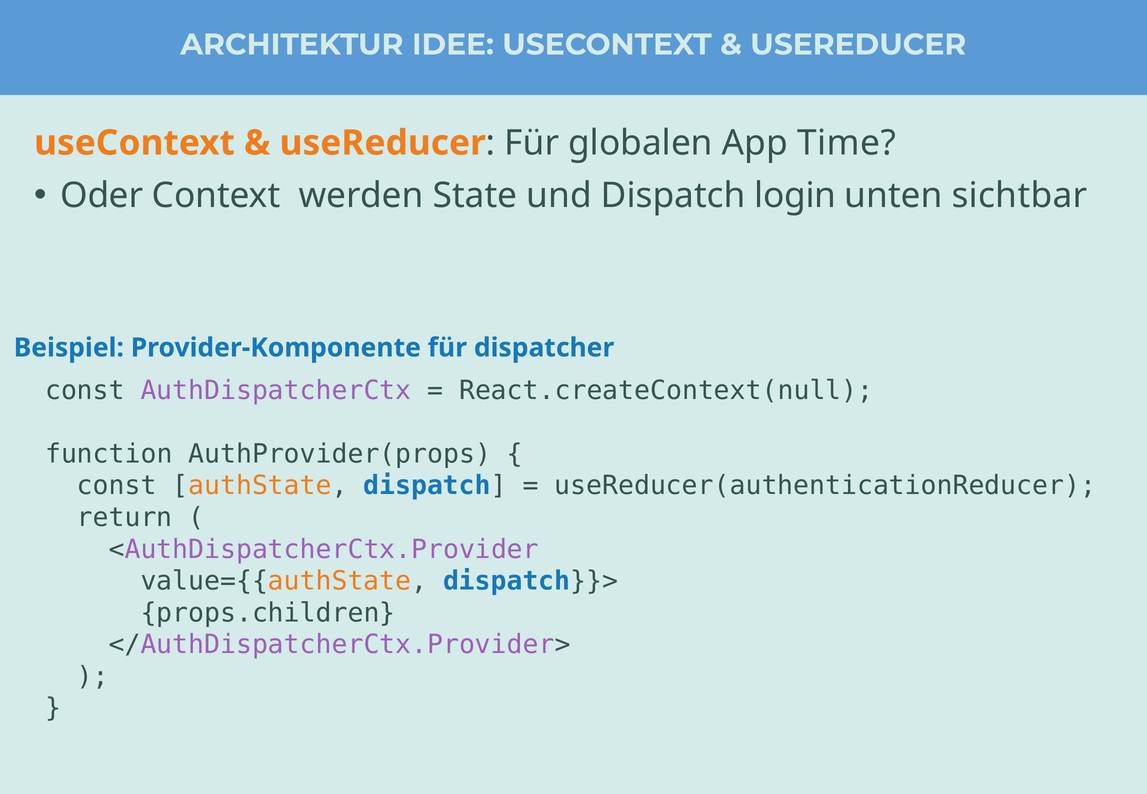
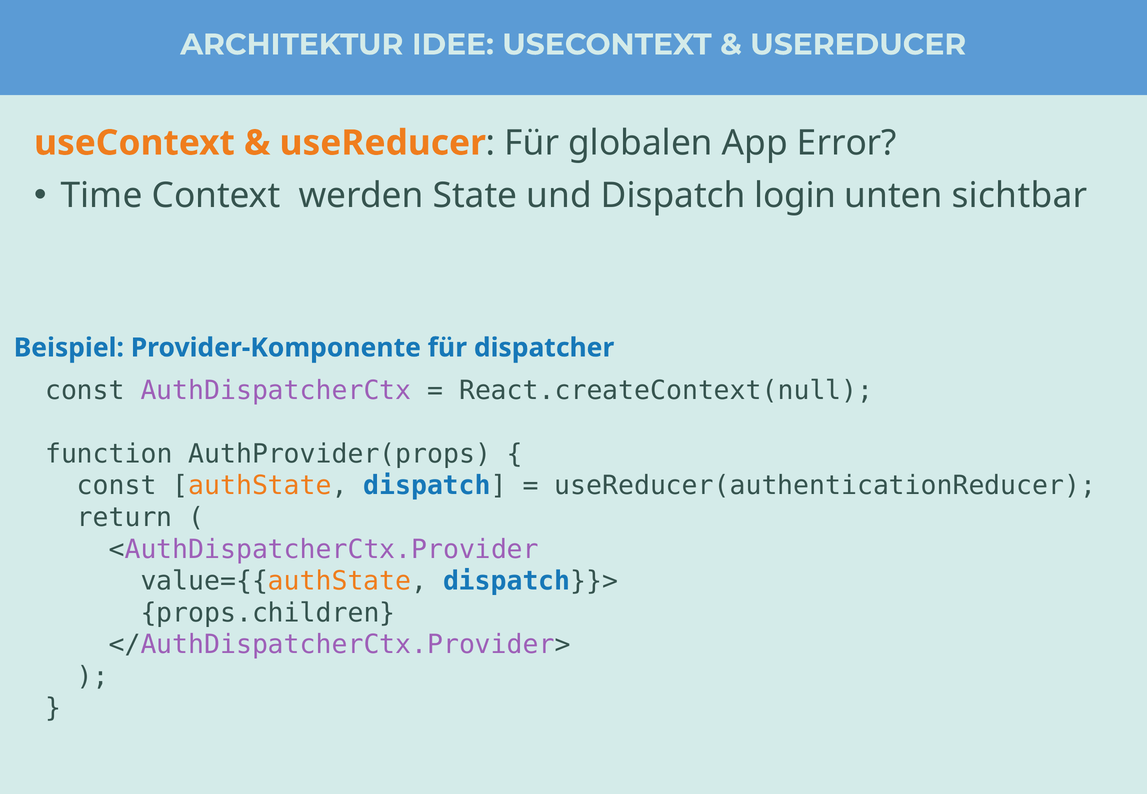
Time: Time -> Error (847, 143)
Oder: Oder -> Time (102, 196)
